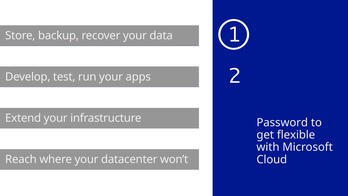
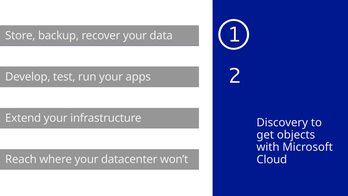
Password: Password -> Discovery (282, 122)
flexible: flexible -> objects (296, 135)
